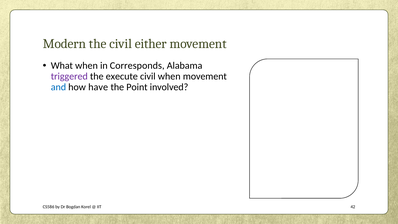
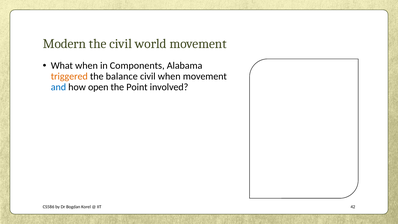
either: either -> world (151, 44)
Corresponds: Corresponds -> Components (137, 66)
triggered colour: purple -> orange (69, 76)
execute: execute -> balance (122, 76)
have: have -> open (98, 87)
